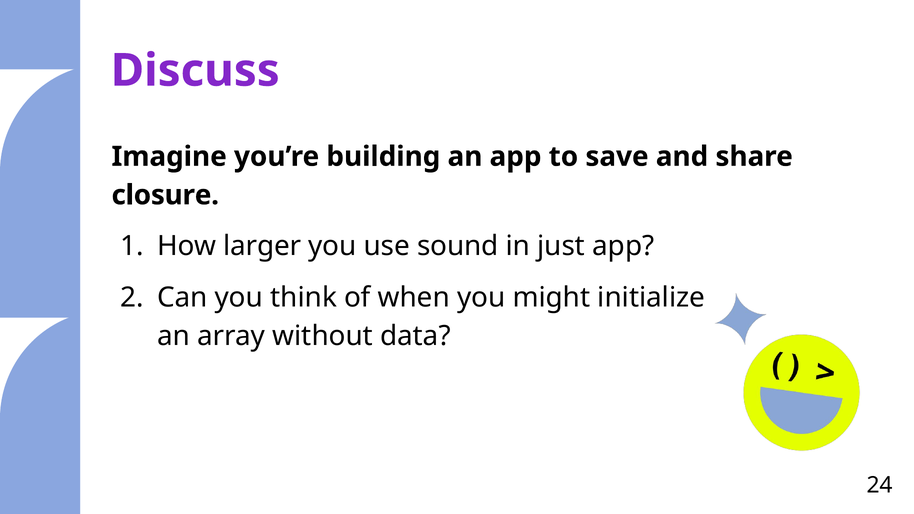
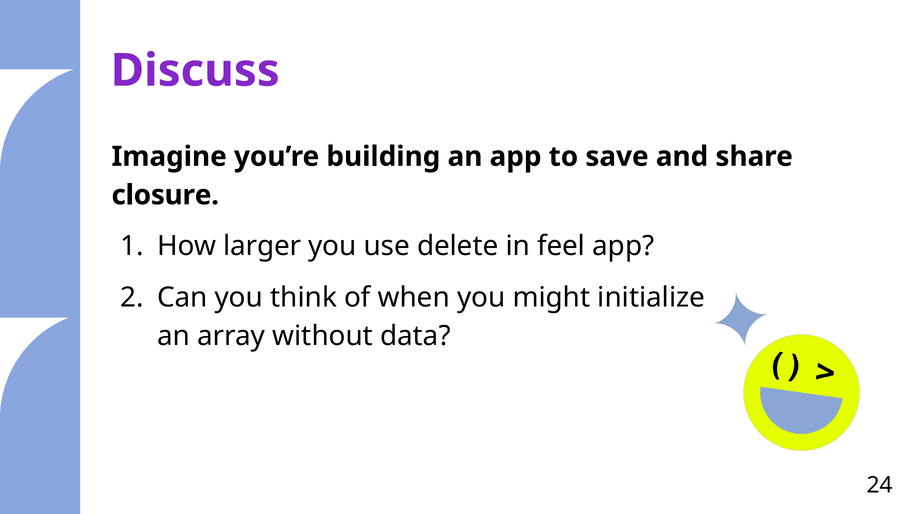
sound: sound -> delete (458, 246)
just: just -> feel (561, 246)
